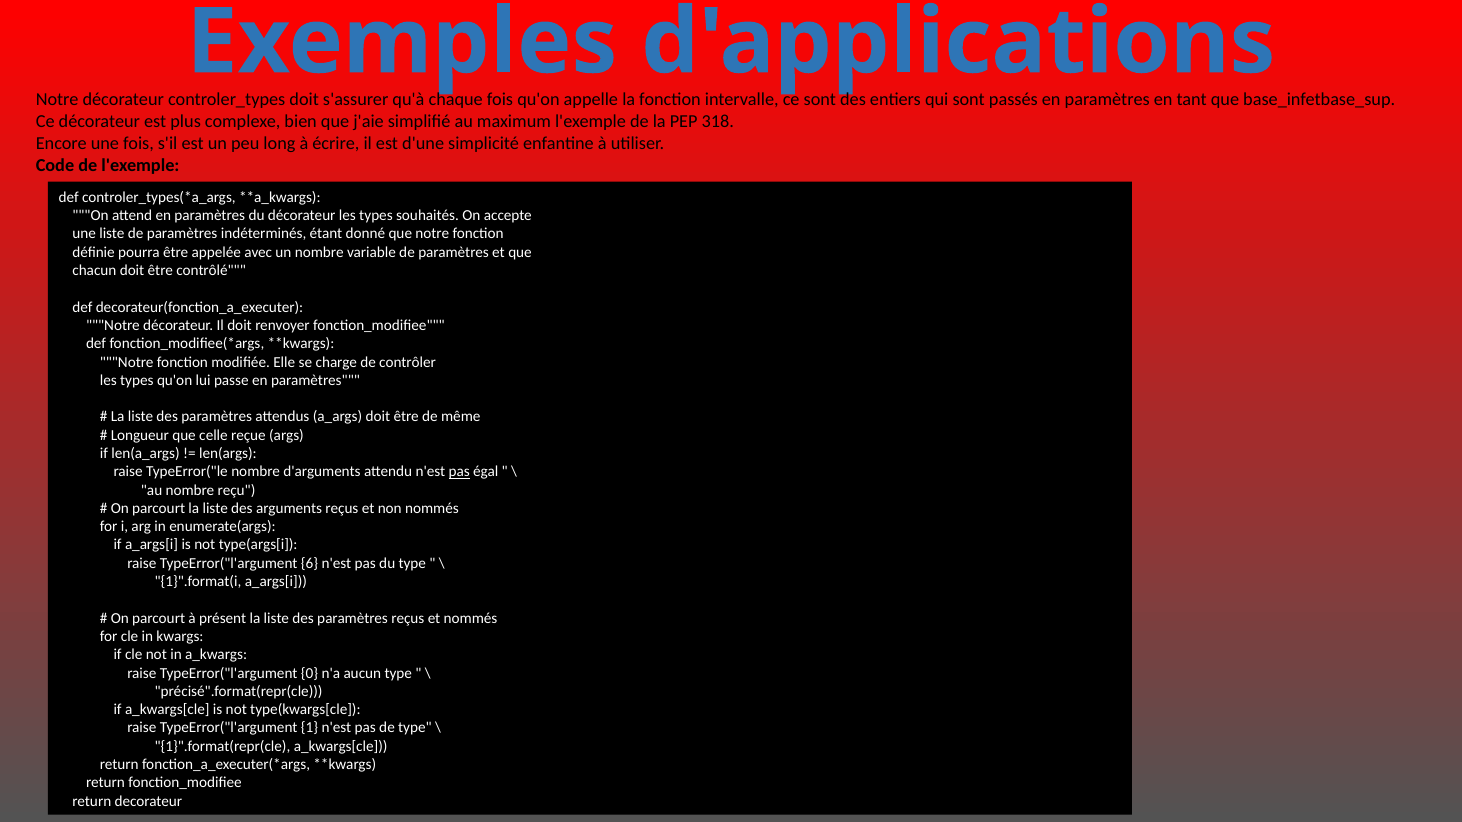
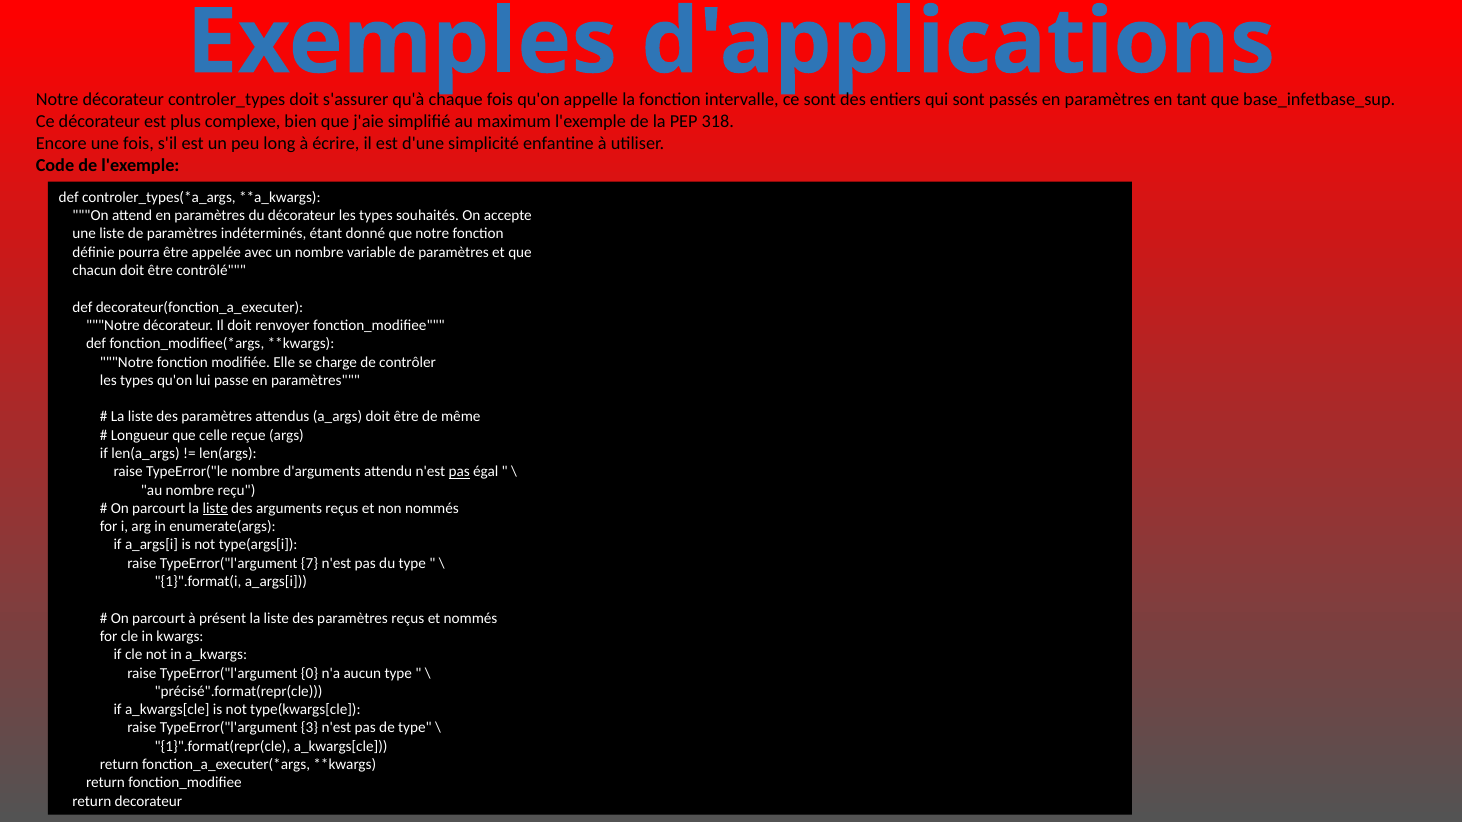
liste underline: none -> present (215, 509)
6: 6 -> 7 (309, 564)
1: 1 -> 3 (309, 728)
